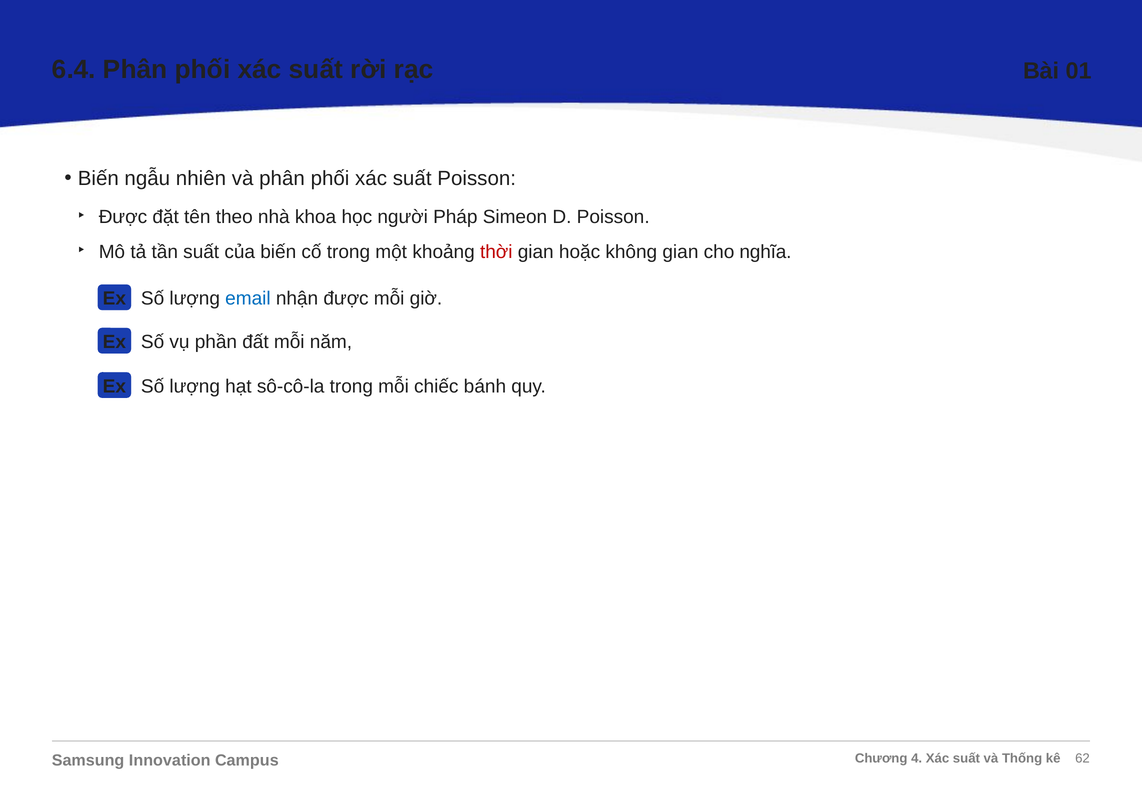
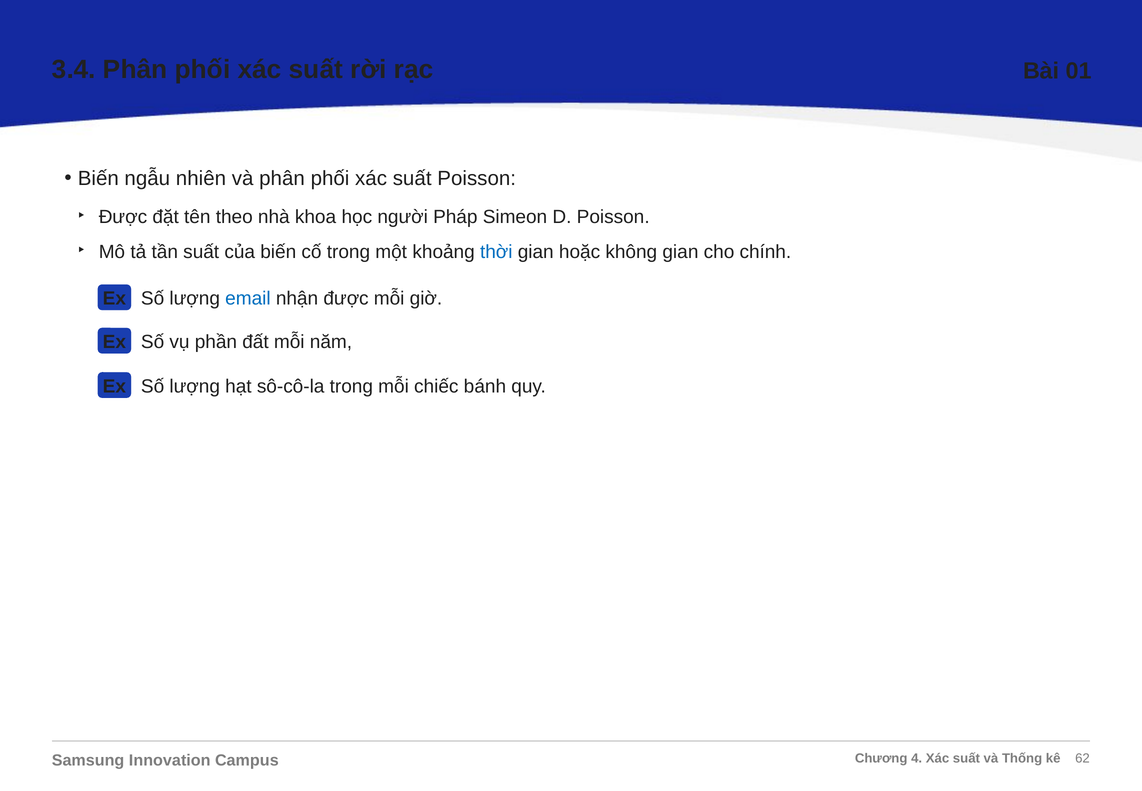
6.4: 6.4 -> 3.4 (74, 70)
thời colour: red -> blue (496, 252)
nghĩa: nghĩa -> chính (765, 252)
